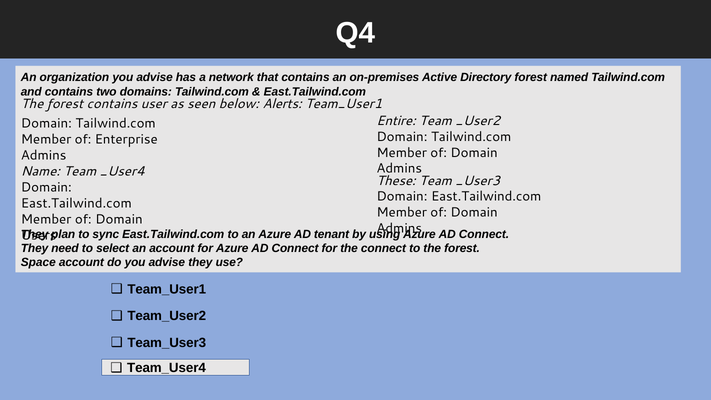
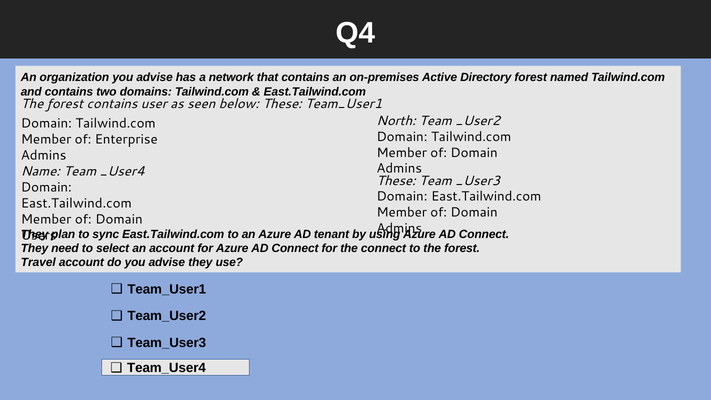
below Alerts: Alerts -> These (282, 104)
Entire: Entire -> North (396, 121)
Space: Space -> Travel (38, 262)
